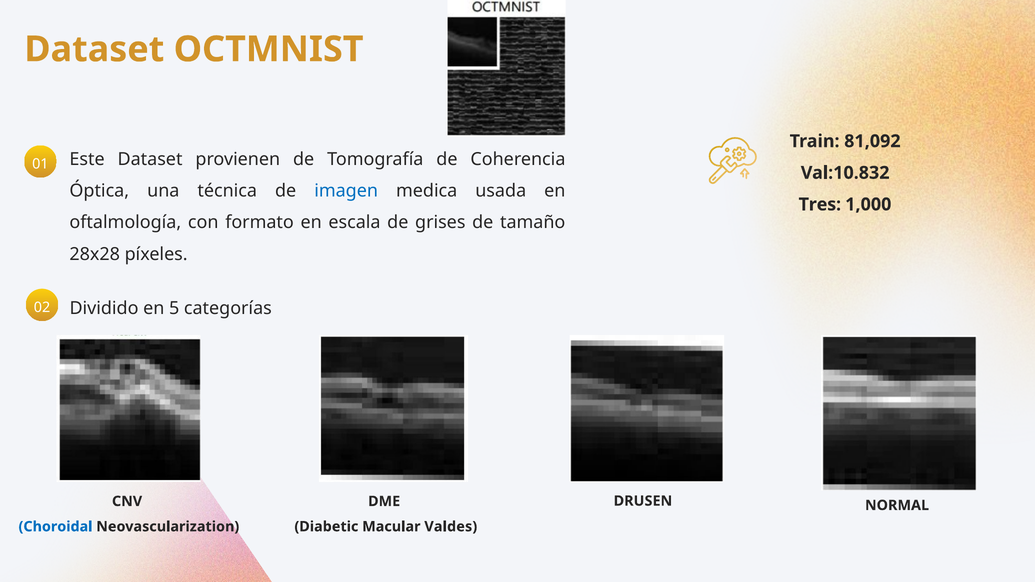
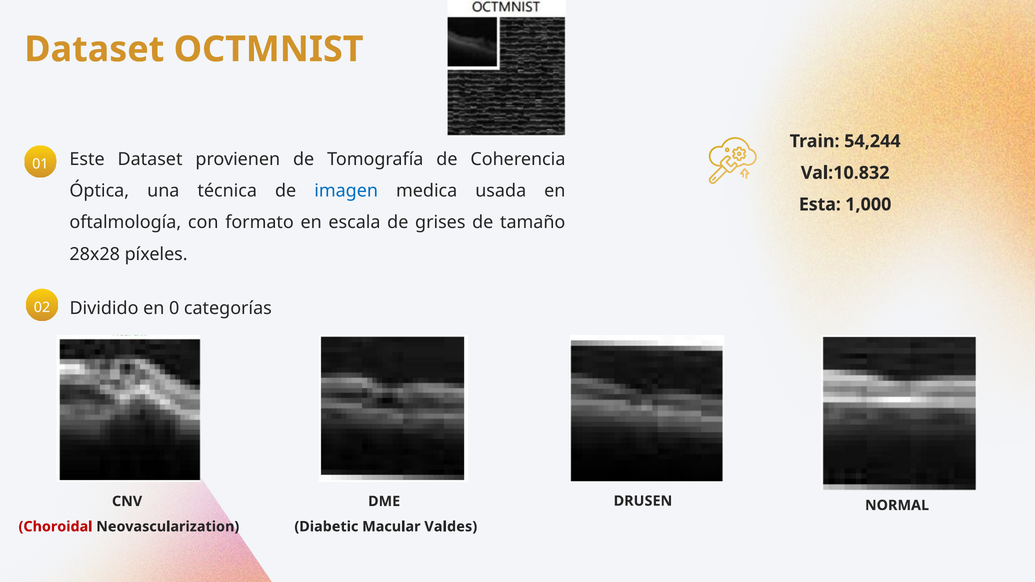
81,092: 81,092 -> 54,244 (872, 141)
Tres: Tres -> Esta (820, 205)
5: 5 -> 0 (174, 308)
Choroidal colour: blue -> red (55, 527)
